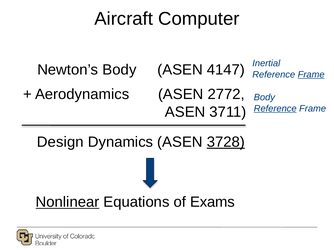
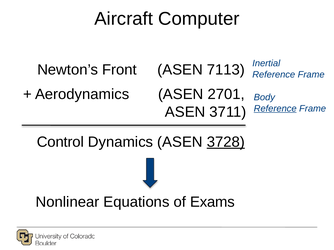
Newton’s Body: Body -> Front (119, 70)
4147: 4147 -> 7113 (226, 70)
Frame underline: present -> none (311, 75)
2772: 2772 -> 2701 (226, 94)
Design: Design -> Control (60, 142)
Nonlinear underline: present -> none (67, 202)
